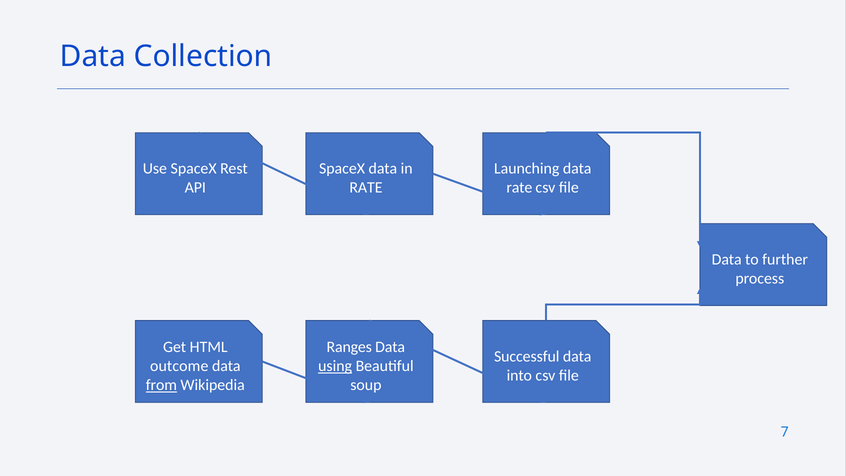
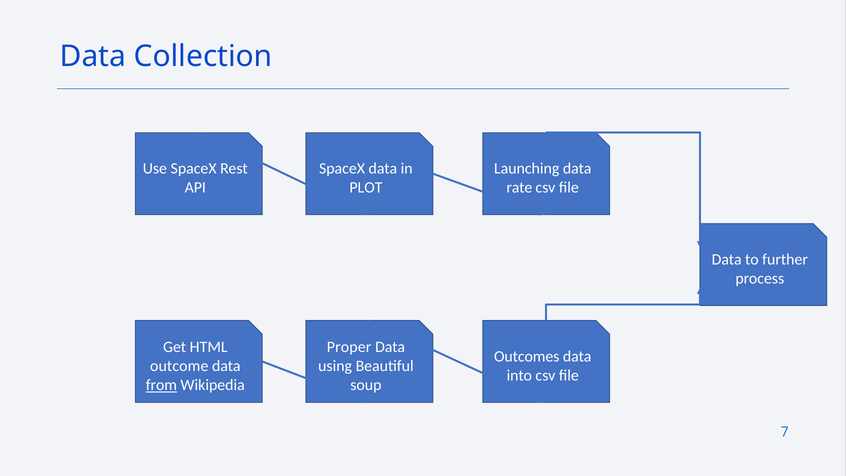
RATE: RATE -> PLOT (366, 188)
Ranges: Ranges -> Proper (349, 347)
Successful: Successful -> Outcomes (527, 356)
using underline: present -> none (335, 366)
